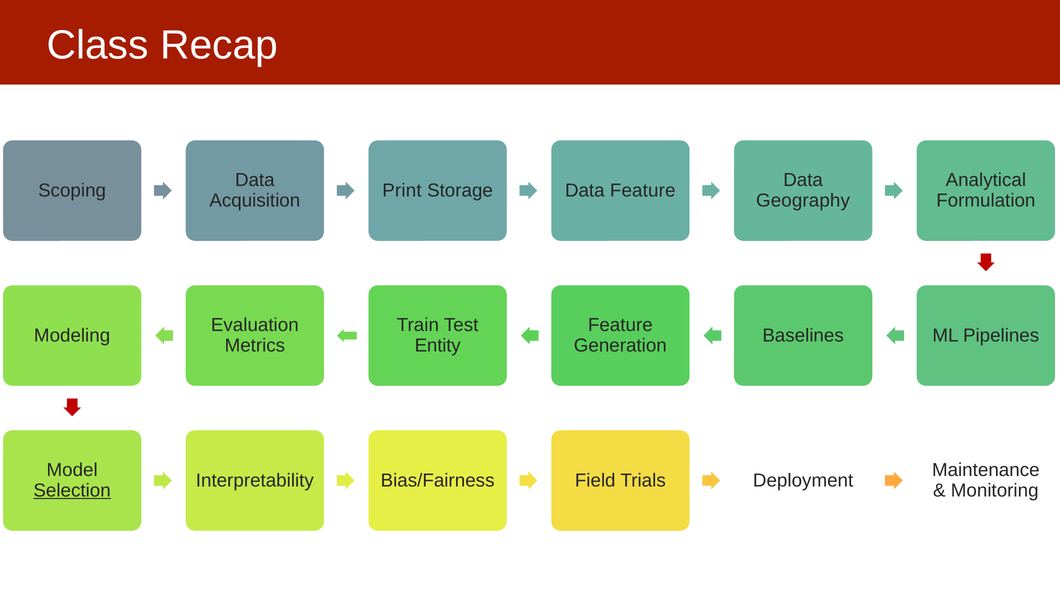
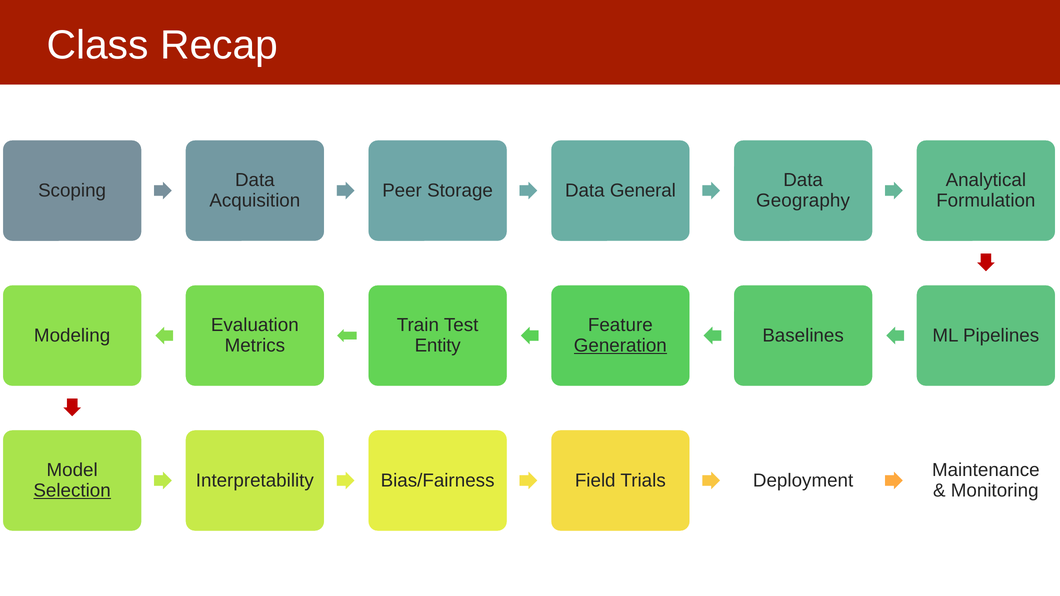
Print: Print -> Peer (402, 191)
Data Feature: Feature -> General (643, 191)
Generation underline: none -> present (620, 346)
